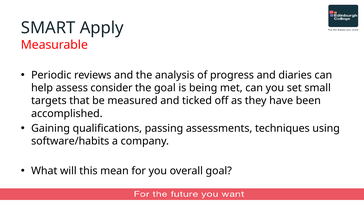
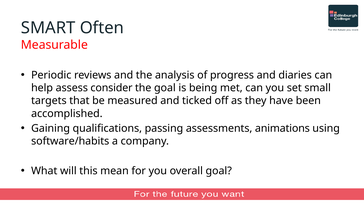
Apply: Apply -> Often (102, 28)
techniques: techniques -> animations (282, 128)
